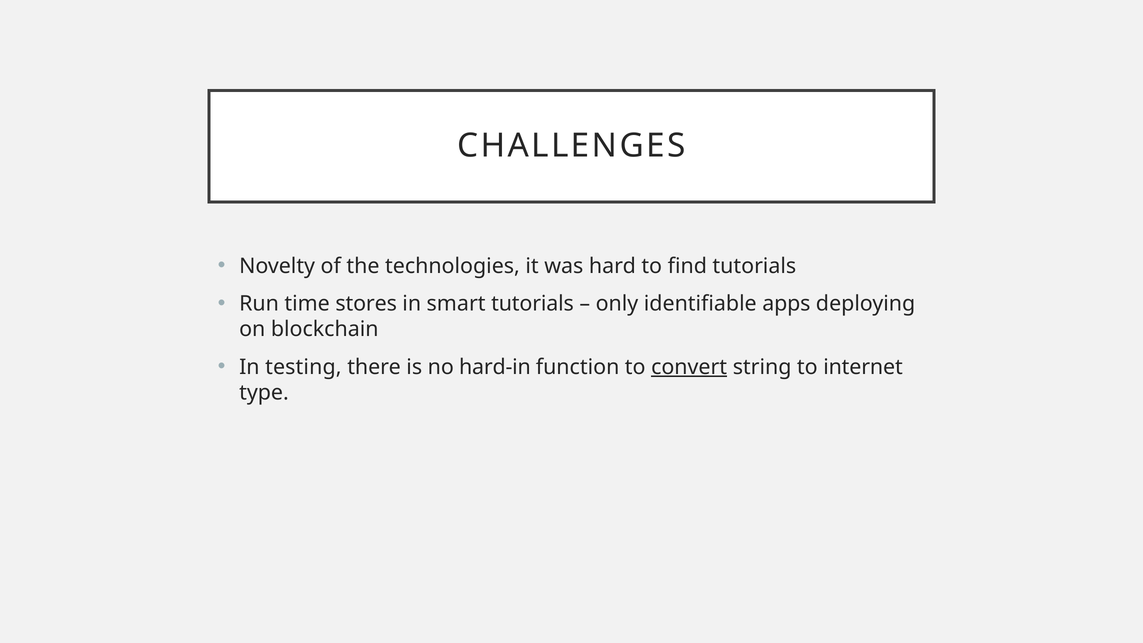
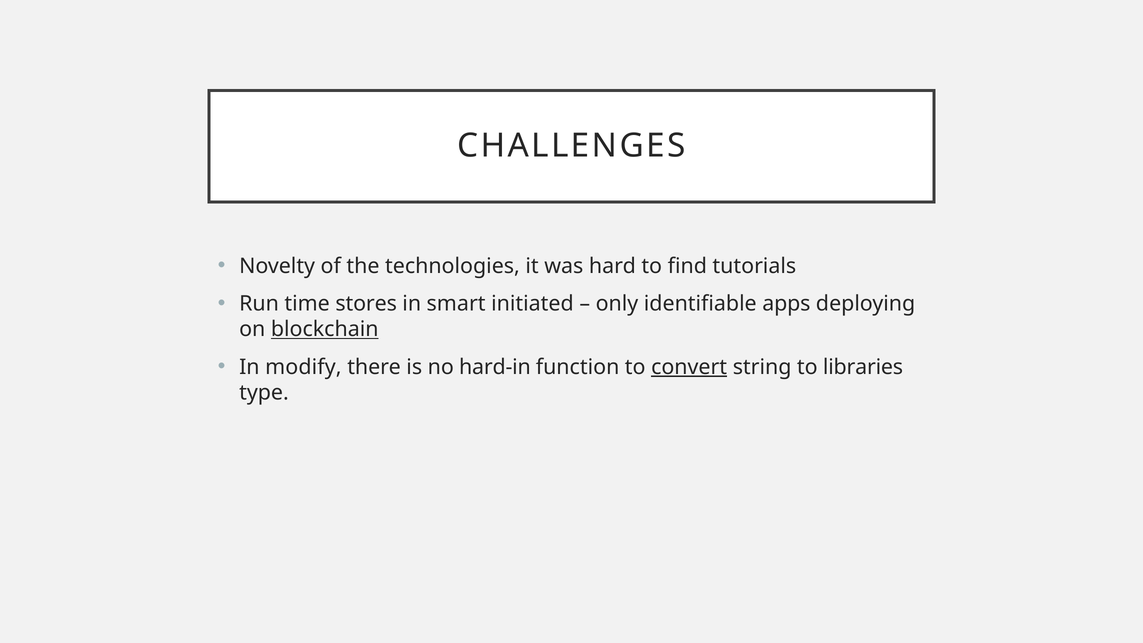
smart tutorials: tutorials -> initiated (532, 304)
blockchain underline: none -> present (325, 329)
testing: testing -> modify (303, 367)
internet: internet -> libraries (863, 367)
